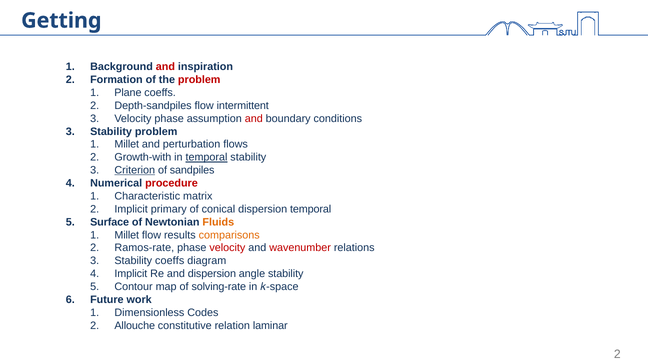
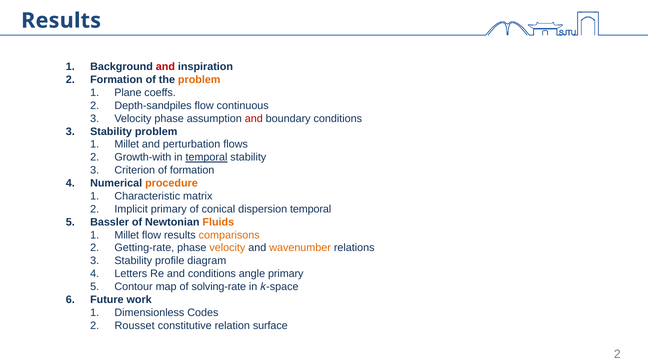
Getting: Getting -> Results (61, 21)
problem colour: red -> orange (199, 80)
intermittent: intermittent -> continuous (243, 106)
Criterion underline: present -> none (135, 171)
of sandpiles: sandpiles -> formation (192, 171)
procedure colour: red -> orange (171, 183)
Surface: Surface -> Bassler (110, 222)
Ramos-rate: Ramos-rate -> Getting-rate (144, 248)
velocity colour: red -> orange (227, 248)
wavenumber colour: red -> orange (300, 248)
Stability coeffs: coeffs -> profile (170, 261)
Implicit: Implicit -> Letters (131, 274)
and dispersion: dispersion -> conditions (212, 274)
angle stability: stability -> primary (286, 274)
Allouche: Allouche -> Rousset (135, 326)
laminar: laminar -> surface (270, 326)
